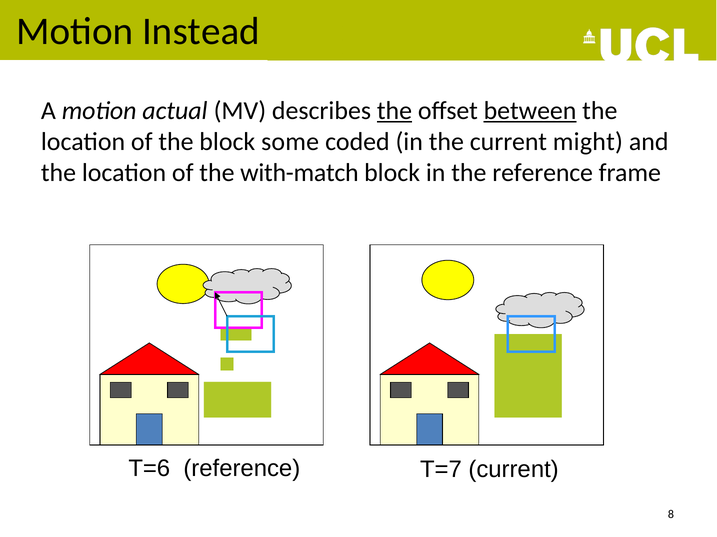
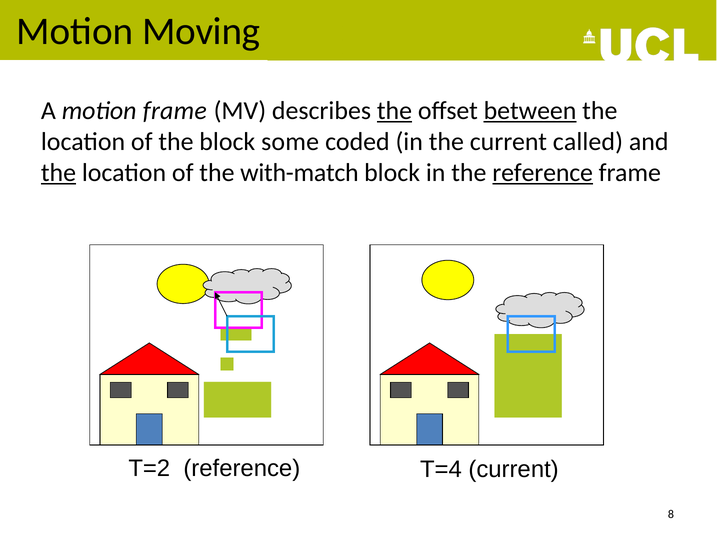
Instead: Instead -> Moving (201, 31)
motion actual: actual -> frame (175, 111)
might: might -> called (588, 142)
the underline: none -> present (59, 173)
reference underline: none -> present (543, 173)
T=6: T=6 -> T=2 (149, 469)
T=7: T=7 -> T=4 (441, 470)
